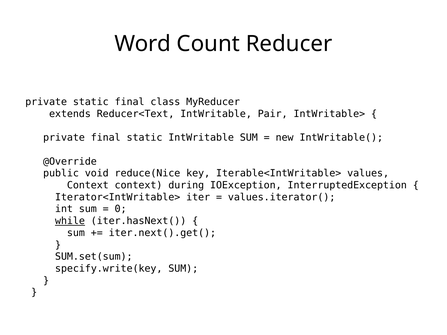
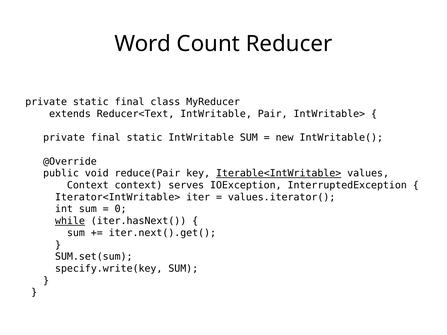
reduce(Nice: reduce(Nice -> reduce(Pair (147, 173)
Iterable<IntWritable> underline: none -> present (279, 173)
during: during -> serves (186, 185)
